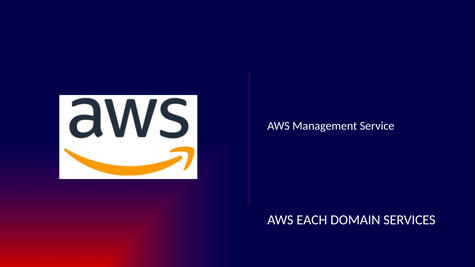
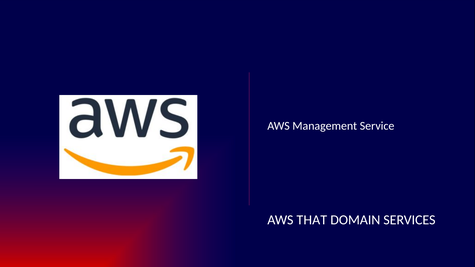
EACH: EACH -> THAT (312, 220)
